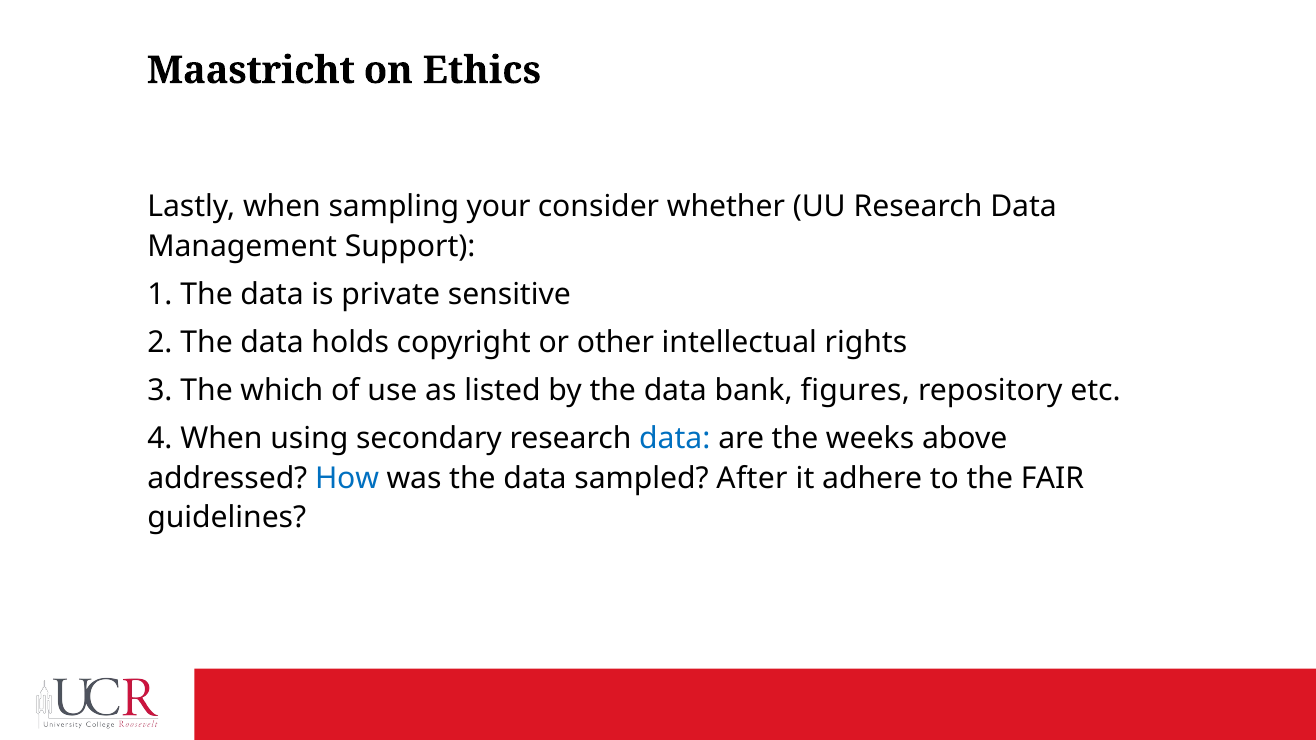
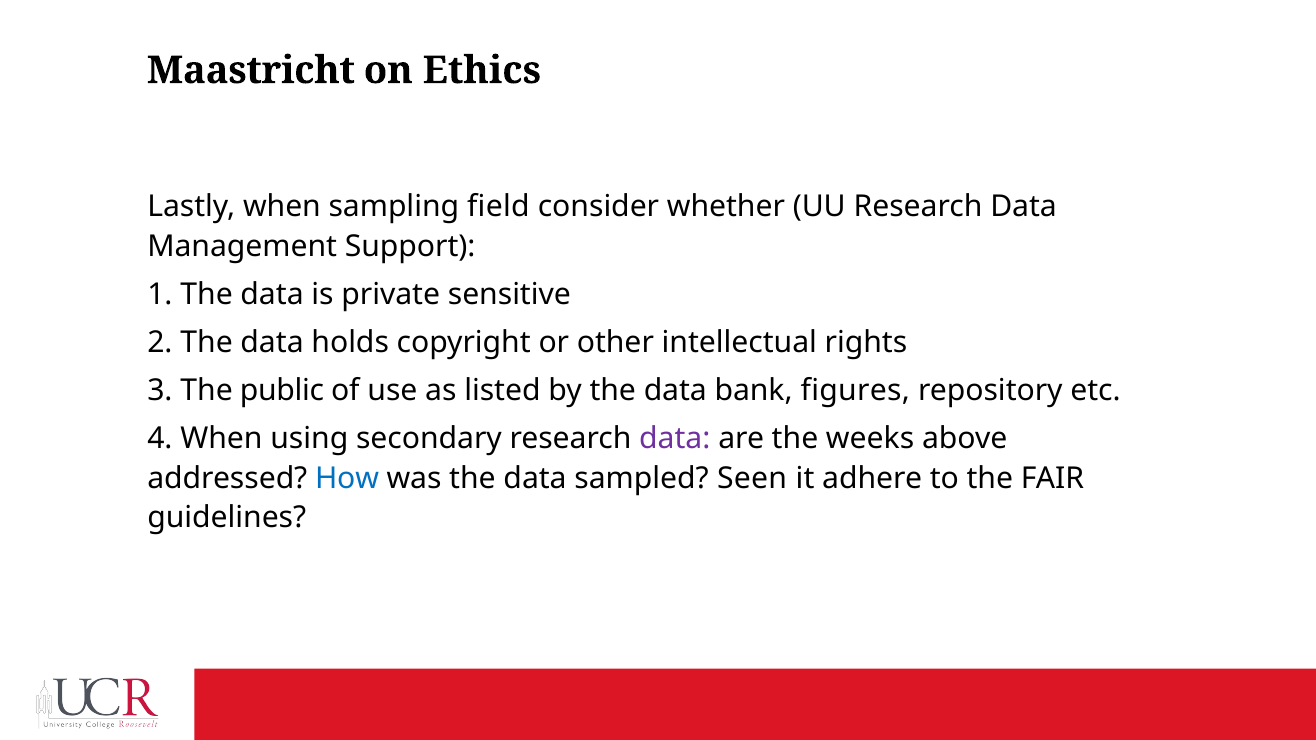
your: your -> field (498, 207)
which: which -> public (282, 390)
data colour: blue -> purple (675, 438)
After: After -> Seen (752, 478)
